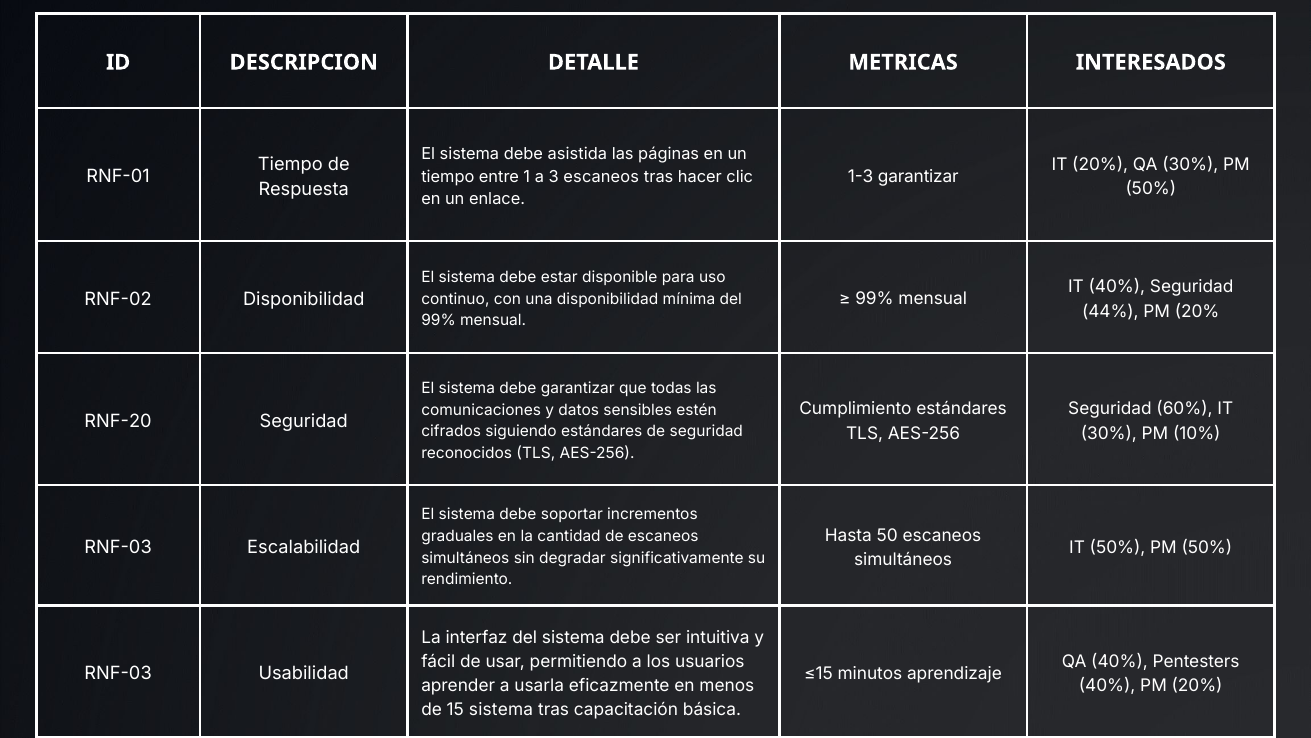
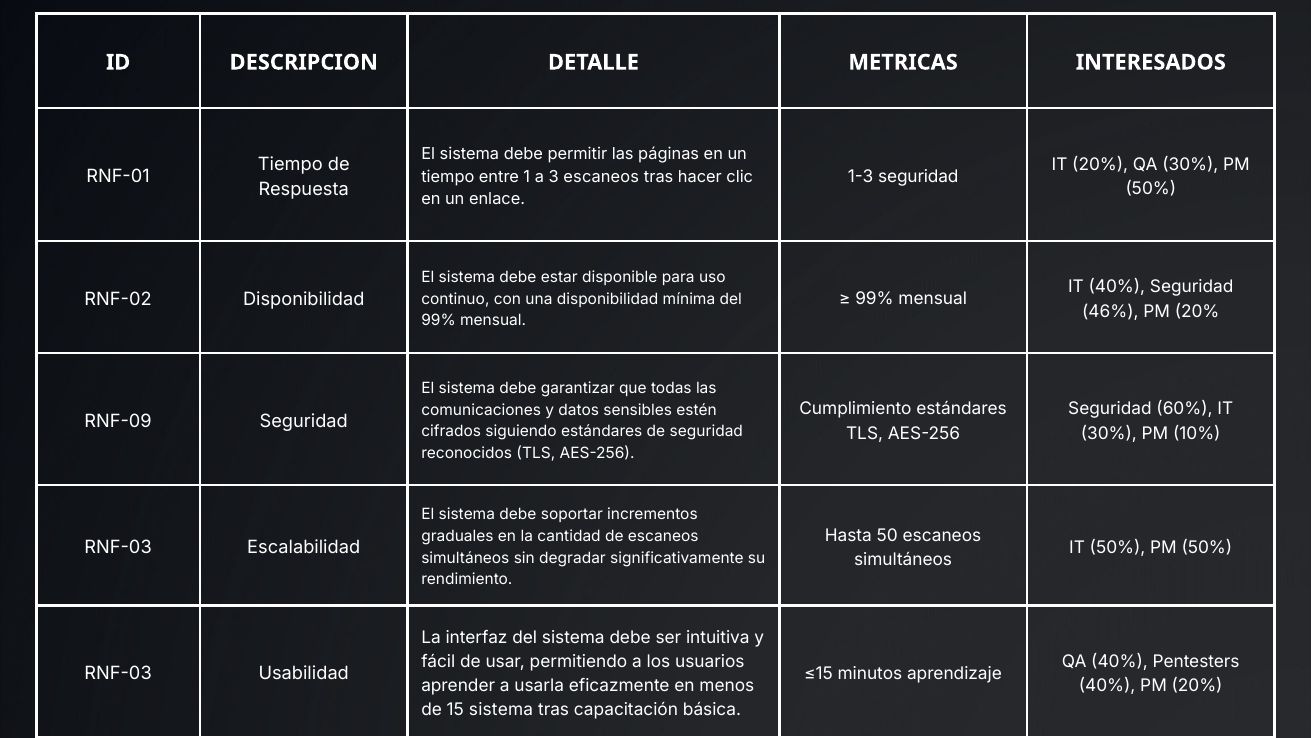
asistida: asistida -> permitir (577, 154)
1-3 garantizar: garantizar -> seguridad (918, 177)
44%: 44% -> 46% (1110, 311)
RNF-20: RNF-20 -> RNF-09 (118, 421)
